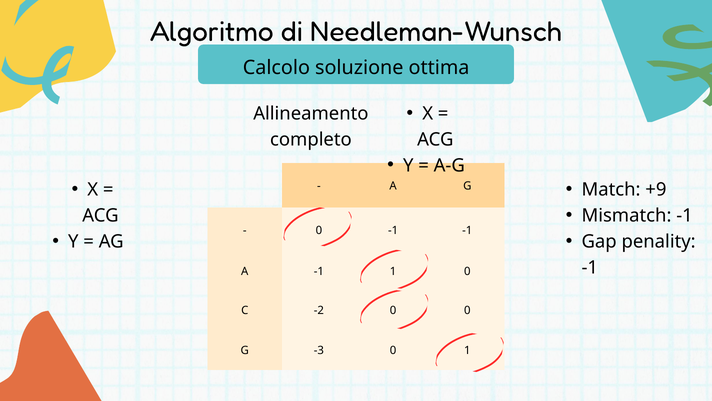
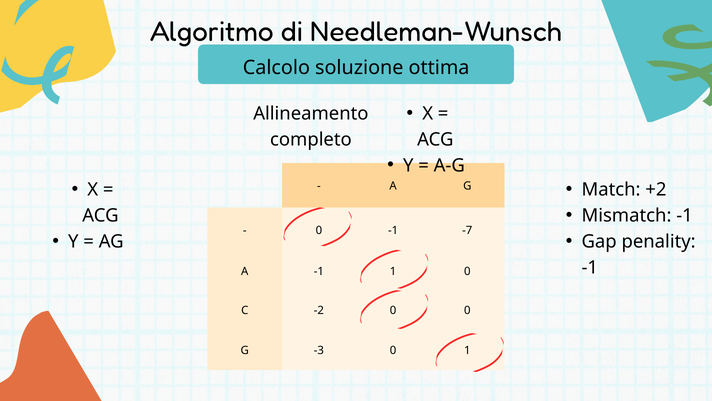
+9: +9 -> +2 (656, 190)
-1 -1: -1 -> -7 (467, 230)
